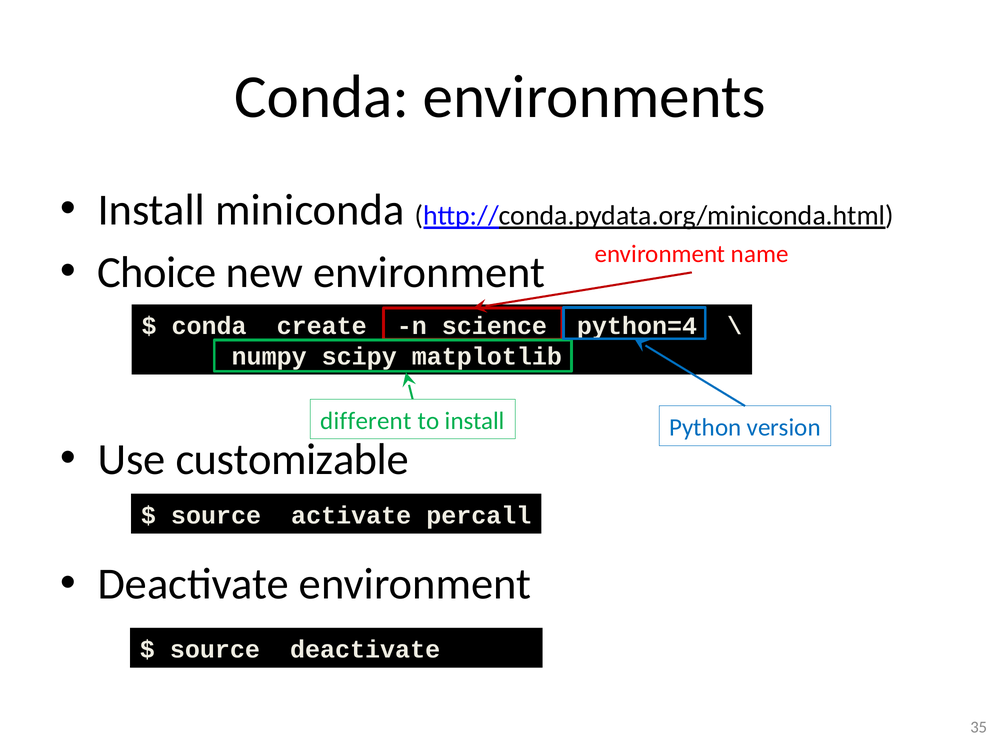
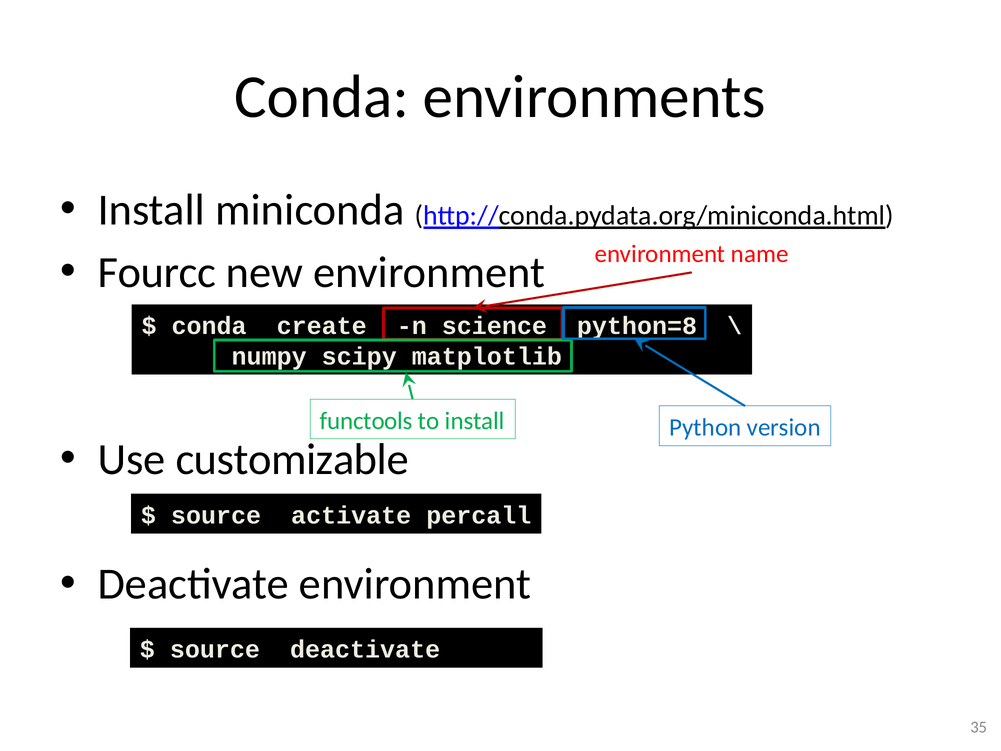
Choice: Choice -> Fourcc (157, 272)
python=4: python=4 -> python=8 (637, 326)
different: different -> functools (366, 421)
